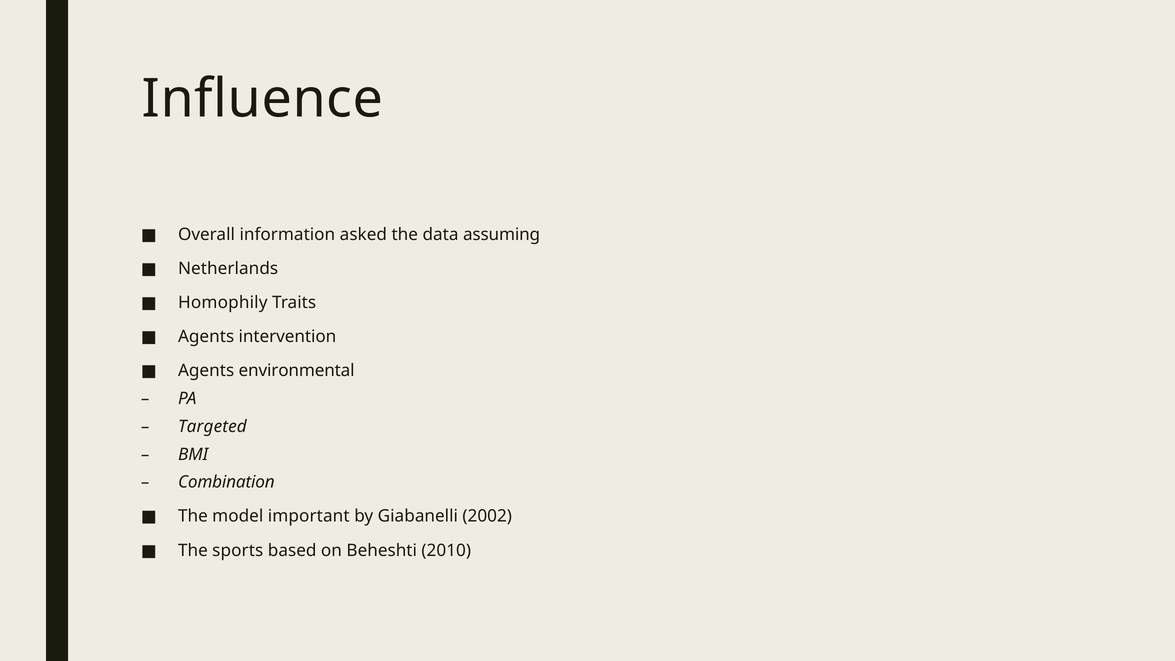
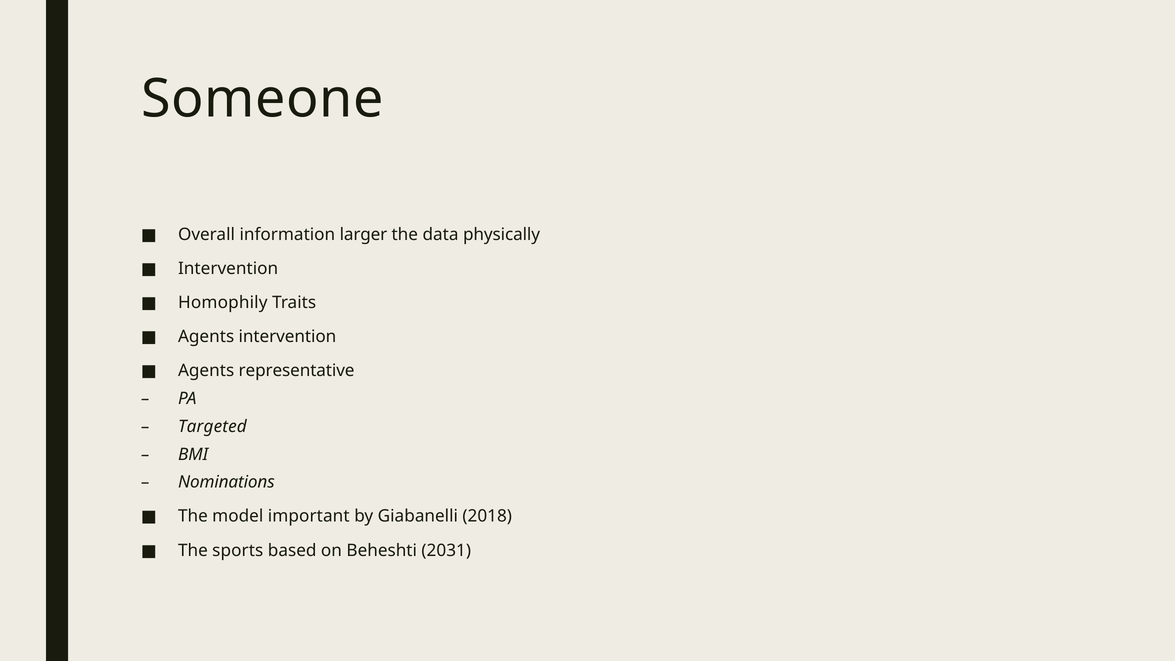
Influence: Influence -> Someone (262, 99)
asked: asked -> larger (363, 235)
assuming: assuming -> physically (502, 235)
Netherlands: Netherlands -> Intervention (228, 269)
environmental: environmental -> representative (297, 371)
Combination: Combination -> Nominations (226, 482)
2002: 2002 -> 2018 (487, 516)
2010: 2010 -> 2031 (446, 550)
